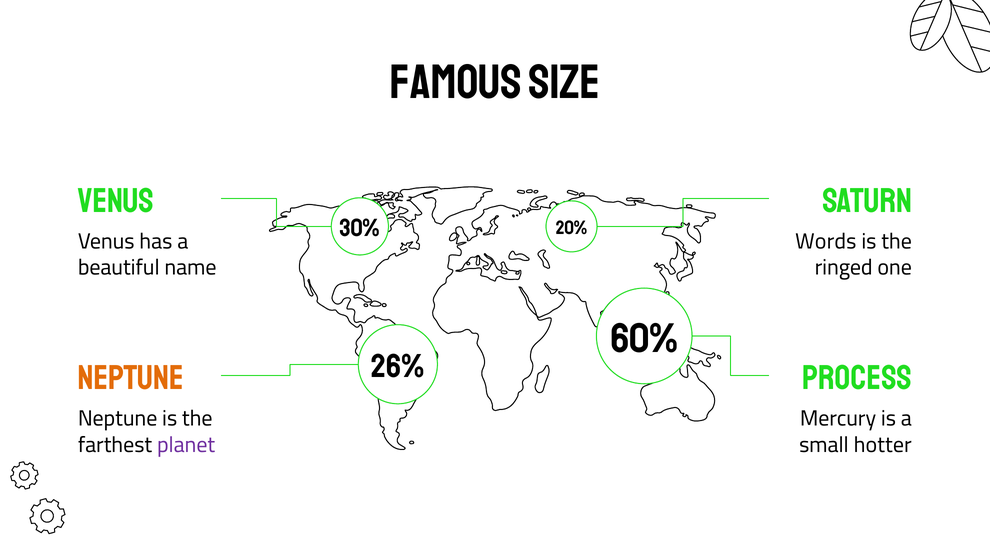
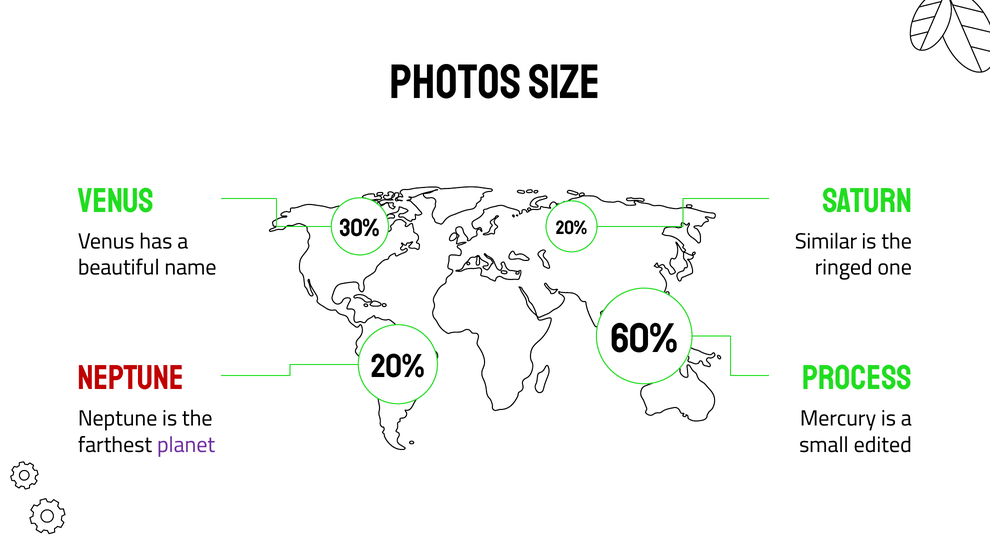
FAMOUS: FAMOUS -> PHOTOS (456, 83)
Words: Words -> Similar (826, 241)
26%: 26% -> 20% (398, 366)
NEPTUNE colour: orange -> red (131, 378)
hotter: hotter -> edited (883, 445)
